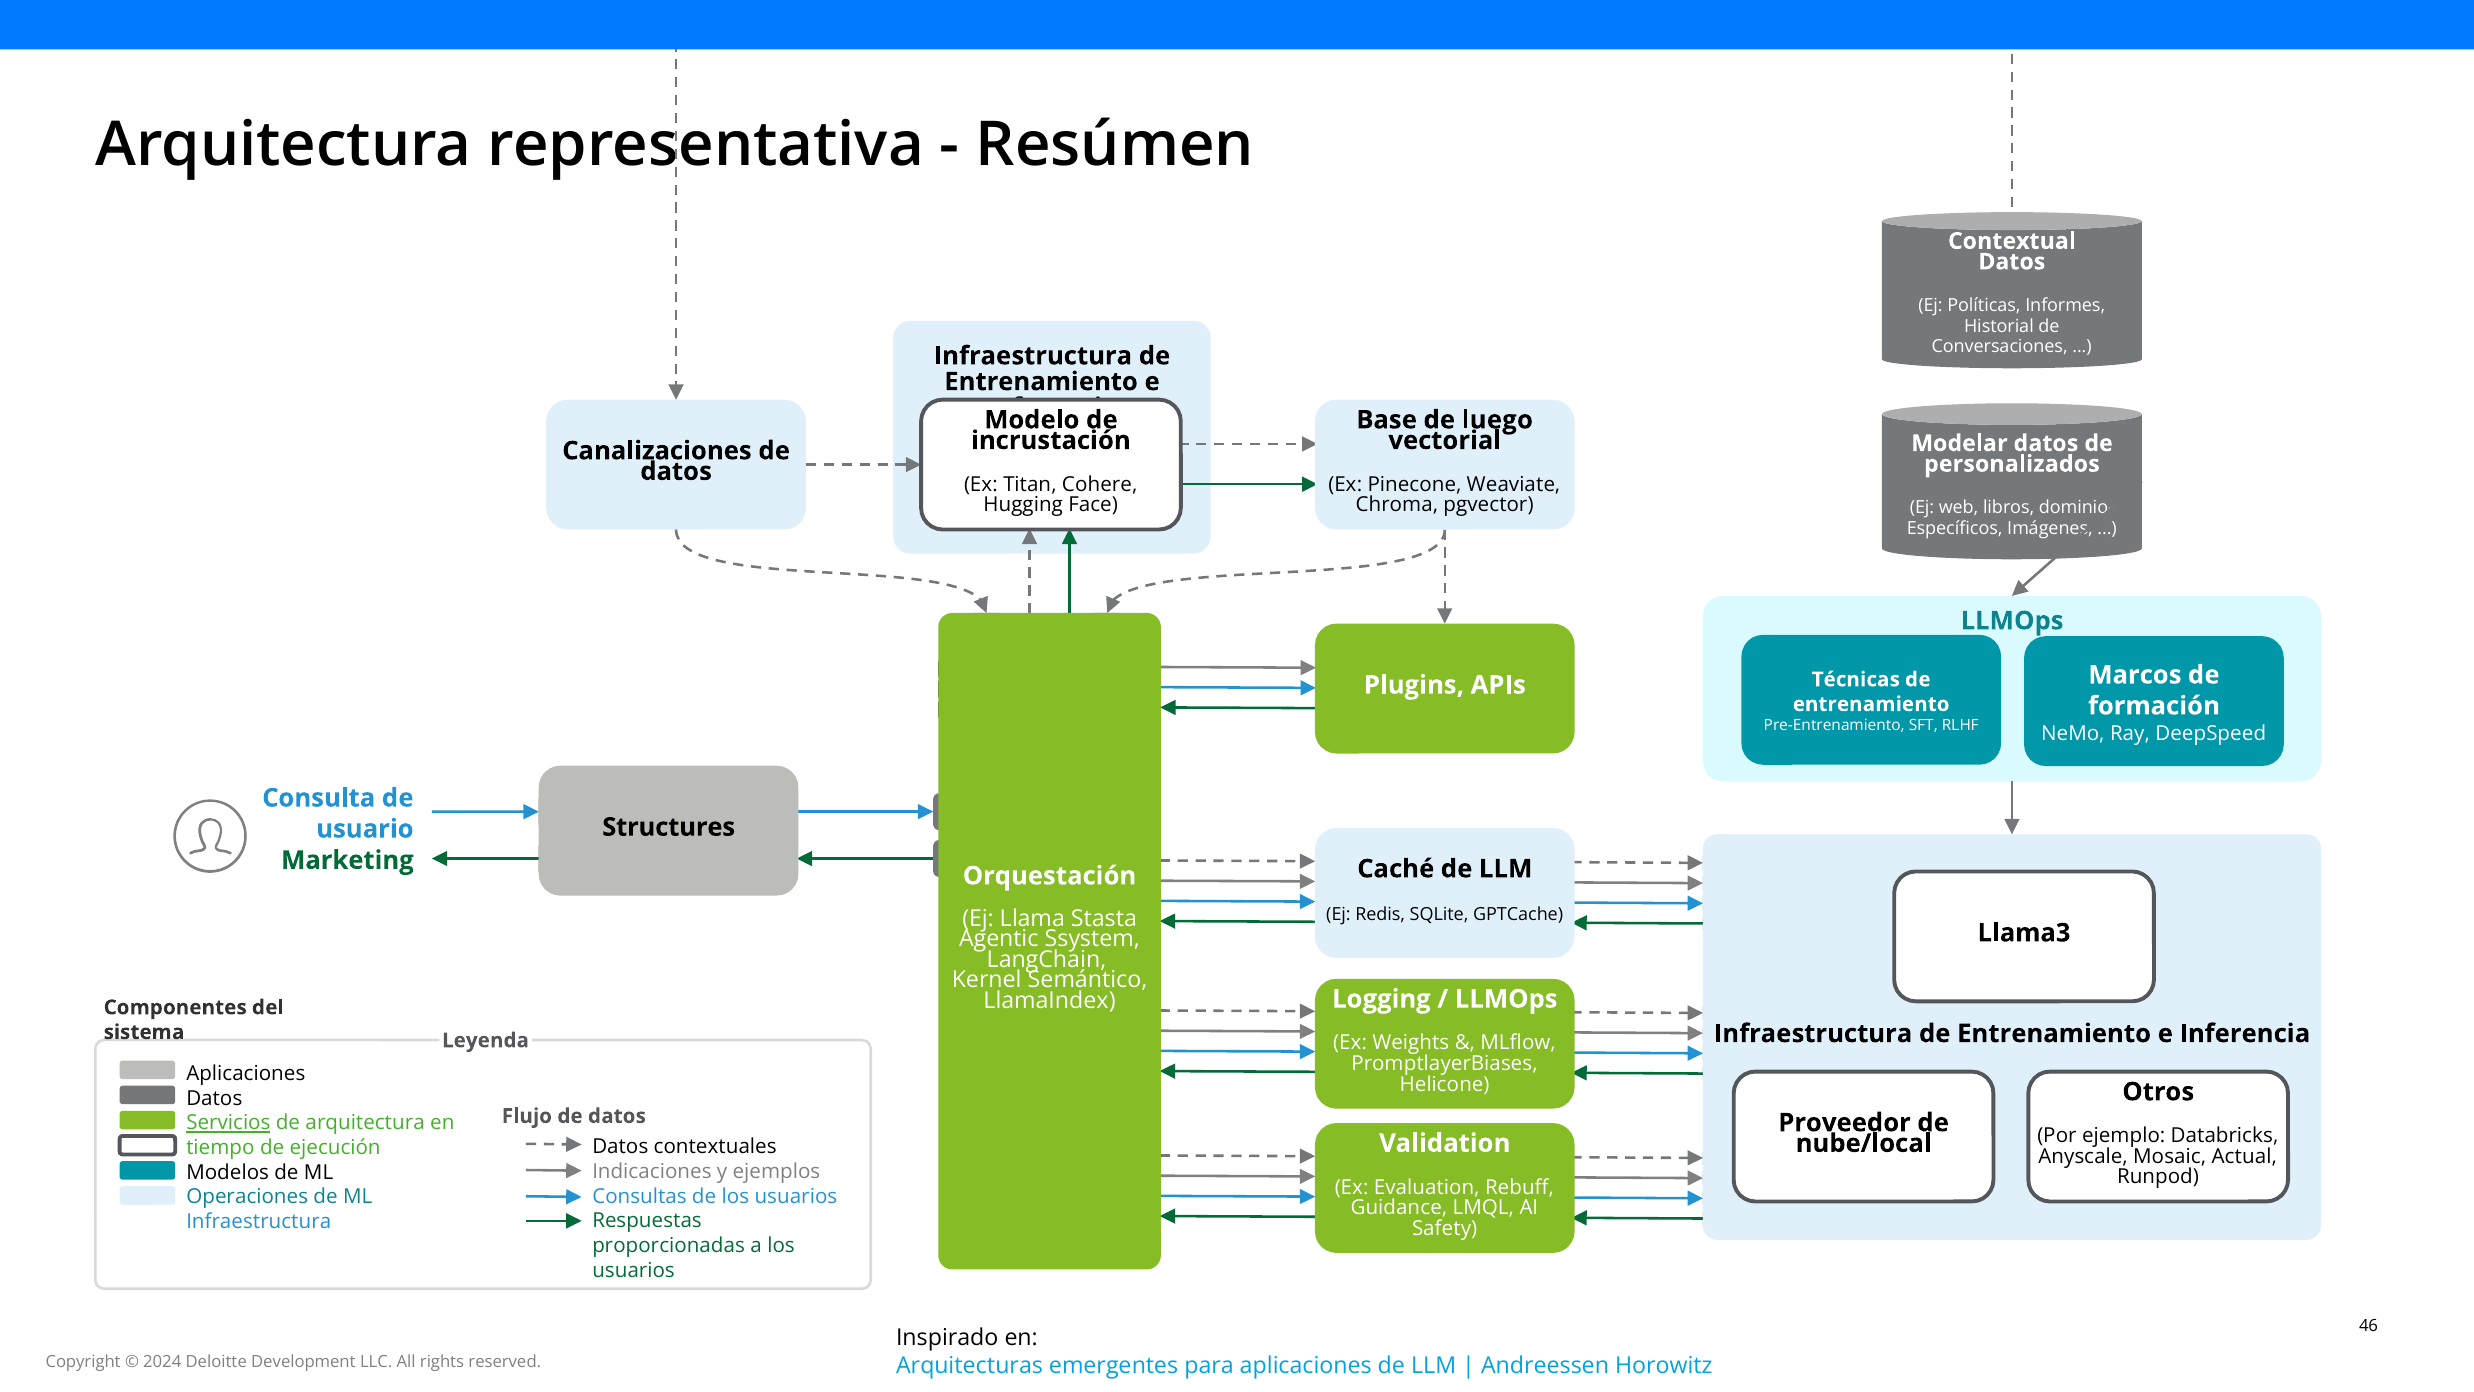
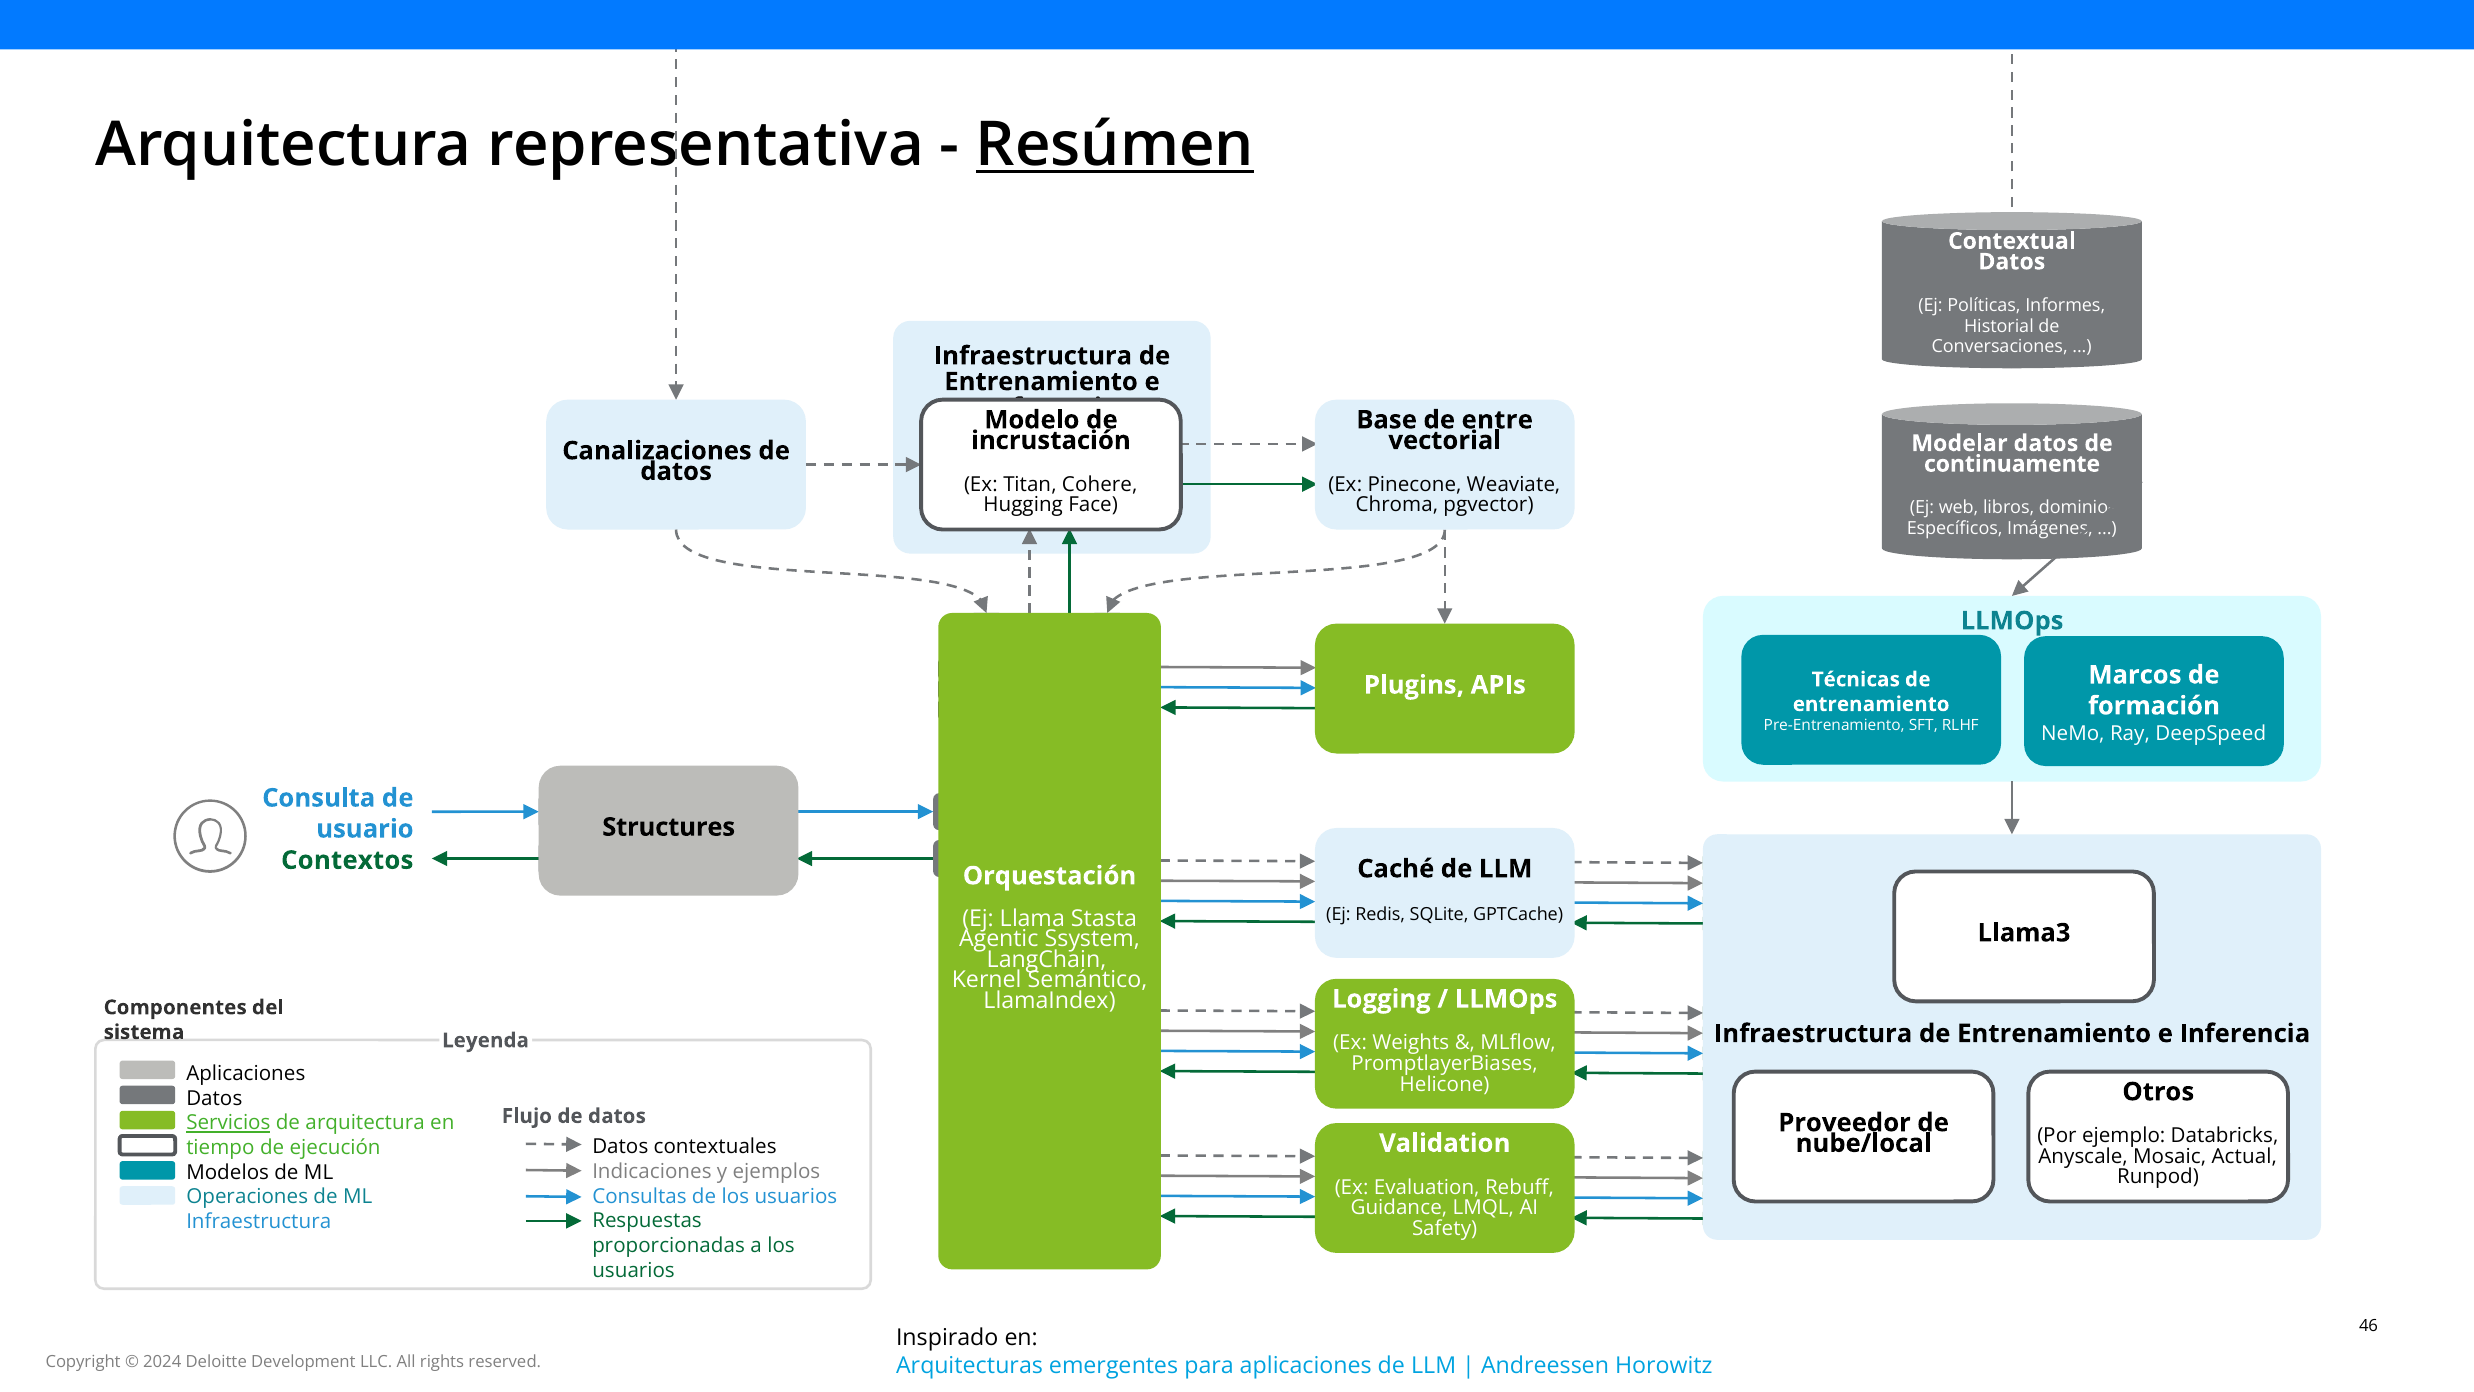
Resúmen underline: none -> present (1115, 145)
luego: luego -> entre (1497, 420)
personalizados: personalizados -> continuamente (2012, 464)
Marketing: Marketing -> Contextos (347, 860)
